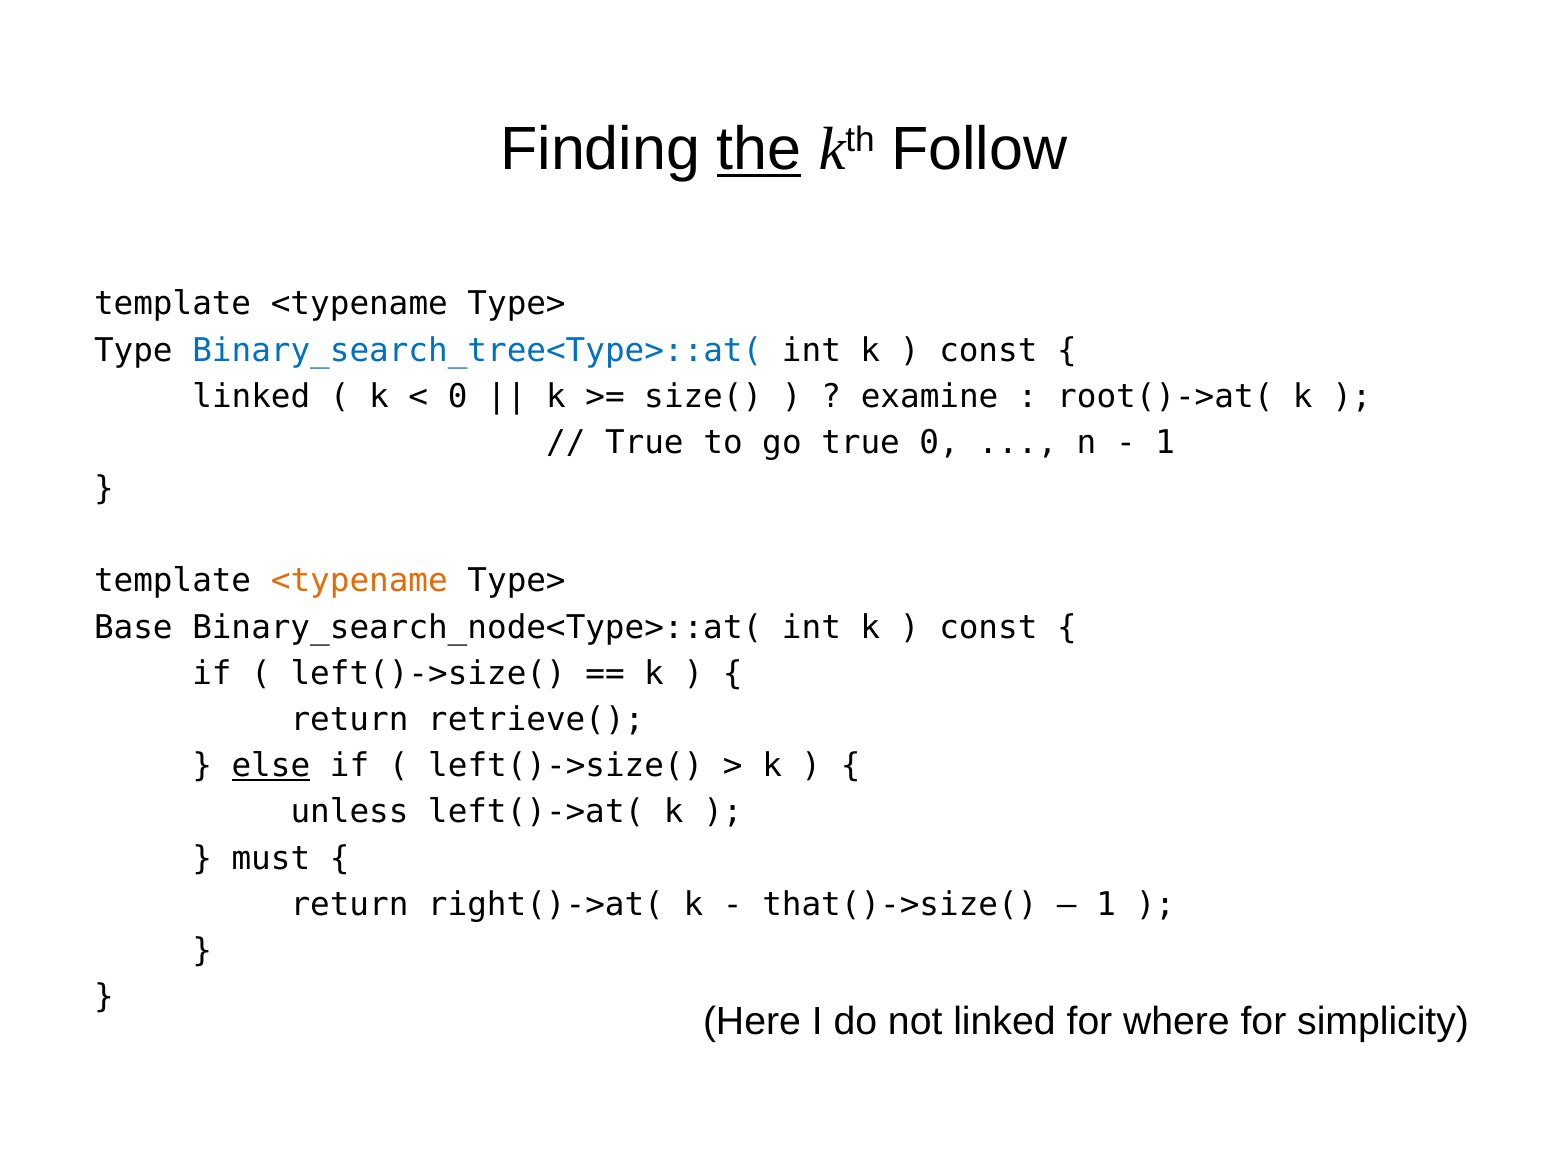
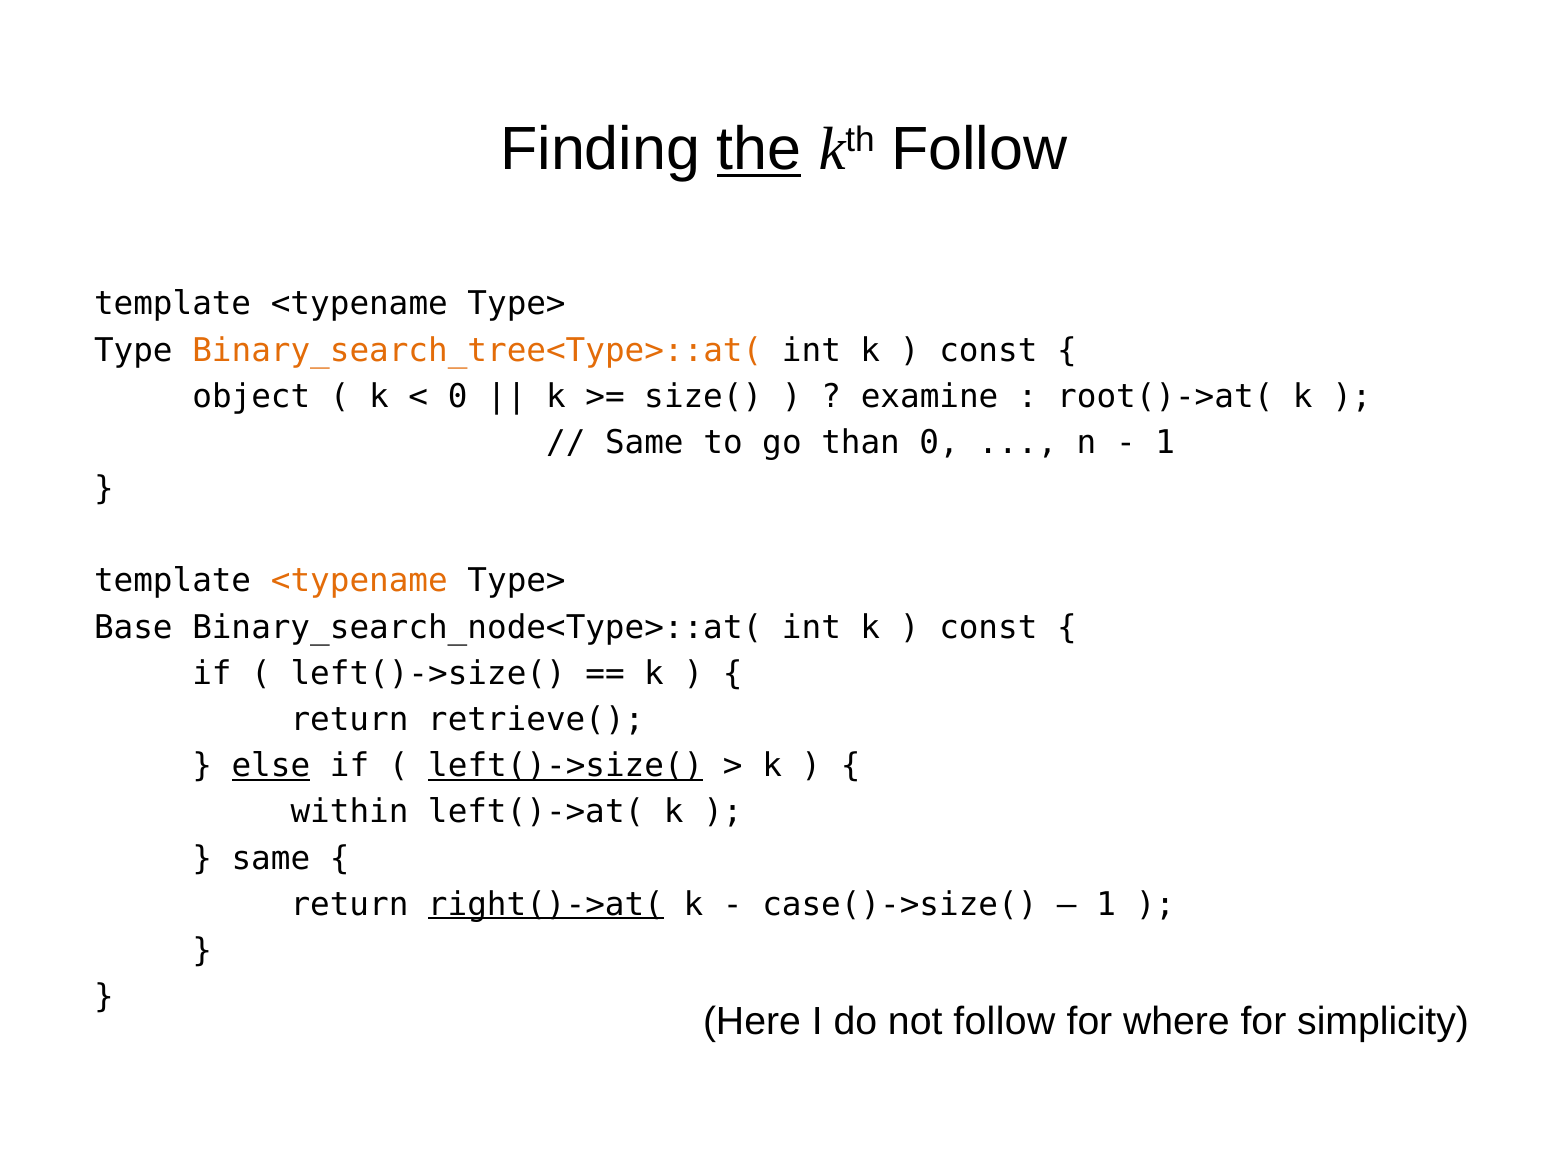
Binary_search_tree<Type>::at( colour: blue -> orange (477, 350)
linked: linked -> object (251, 396)
True: True -> Same (644, 443)
go true: true -> than (861, 443)
left()->size( underline: none -> present (566, 766)
unless: unless -> within (350, 812)
must: must -> same (271, 858)
right()->at( underline: none -> present (546, 904)
that()->size(: that()->size( -> case()->size( (900, 904)
not linked: linked -> follow (1004, 1021)
